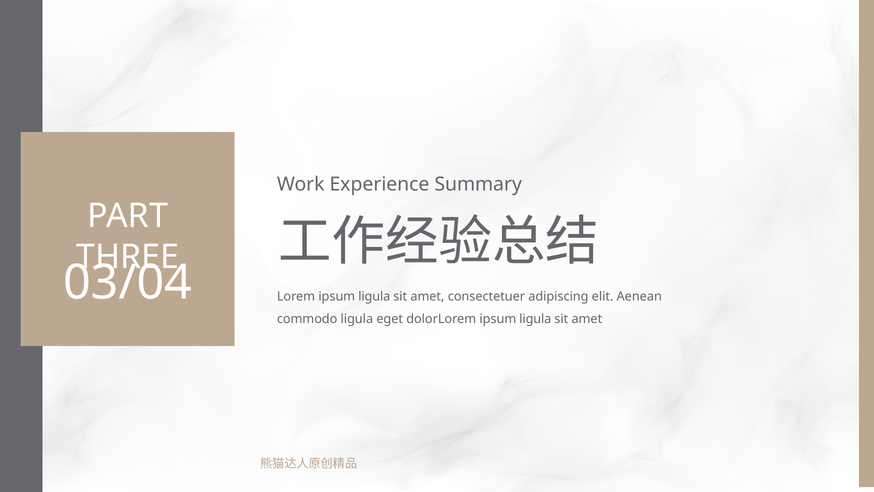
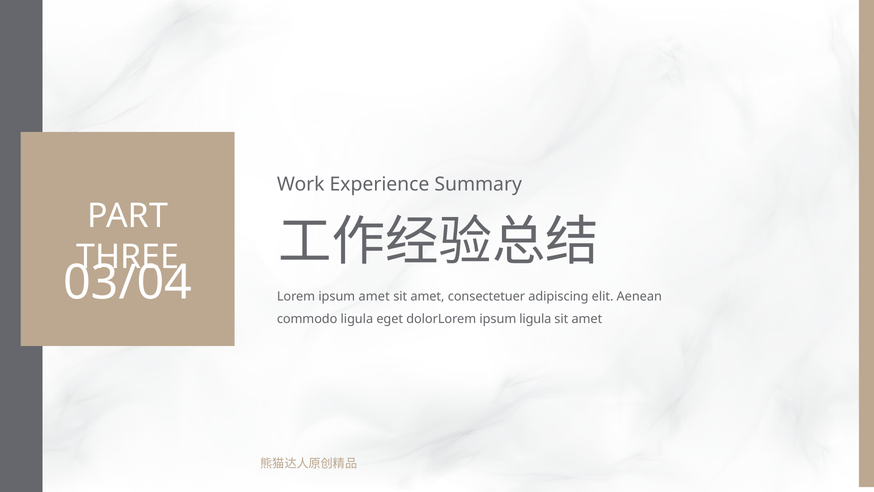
Lorem ipsum ligula: ligula -> amet (374, 296)
